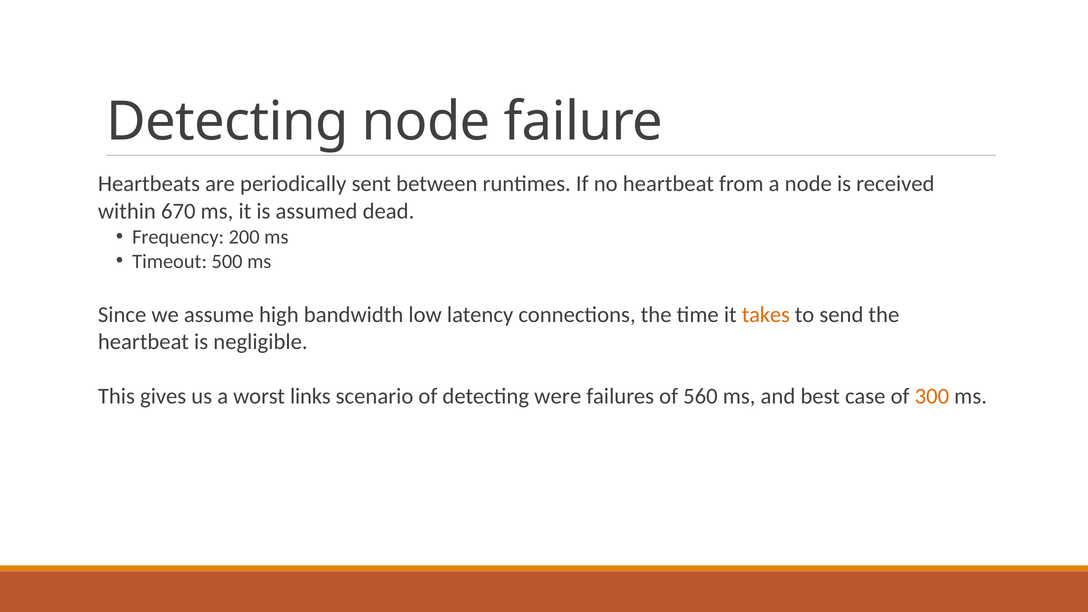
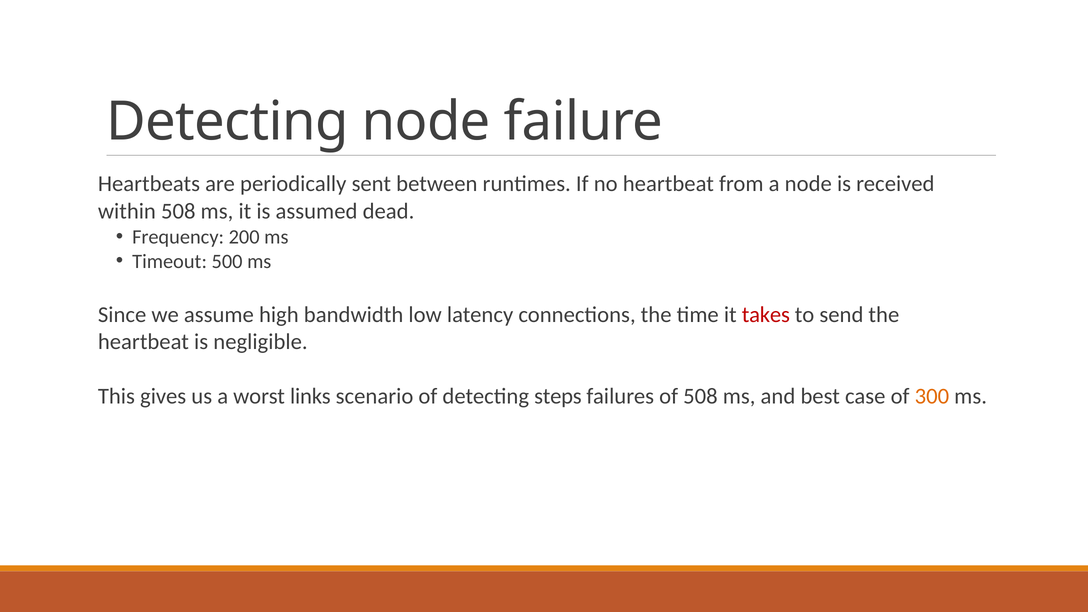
within 670: 670 -> 508 (178, 211)
takes colour: orange -> red (766, 315)
were: were -> steps (558, 396)
of 560: 560 -> 508 (700, 396)
